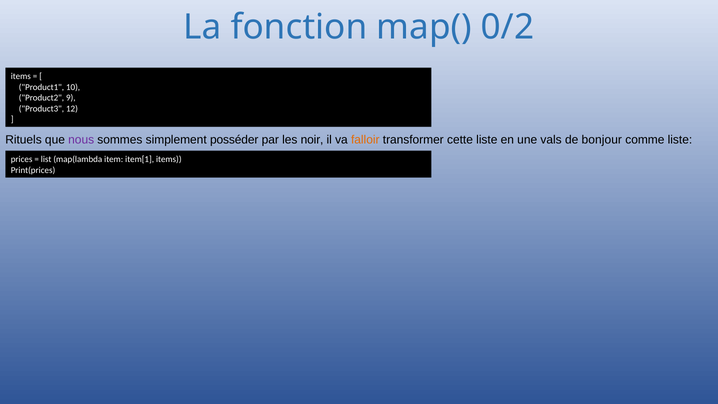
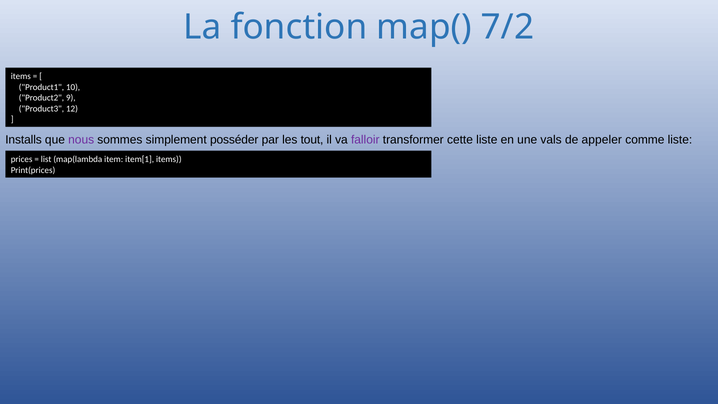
0/2: 0/2 -> 7/2 (508, 27)
Rituels: Rituels -> Installs (24, 140)
noir: noir -> tout (312, 140)
falloir colour: orange -> purple (365, 140)
bonjour: bonjour -> appeler (602, 140)
